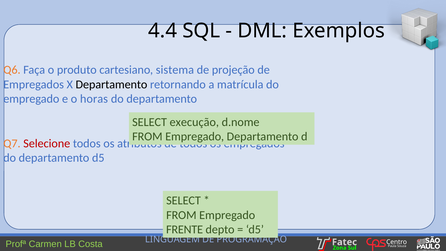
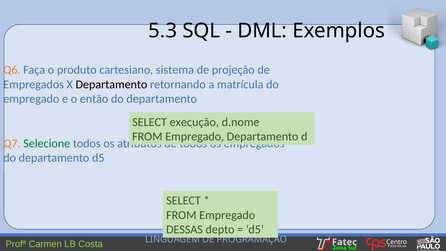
4.4: 4.4 -> 5.3 (163, 31)
horas: horas -> então (94, 99)
Selecione colour: red -> green (47, 143)
FRENTE: FRENTE -> DESSAS (185, 229)
